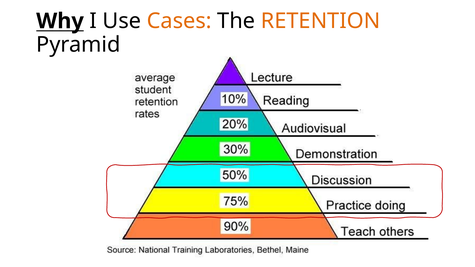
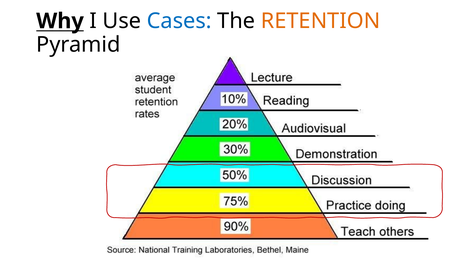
Cases colour: orange -> blue (179, 21)
